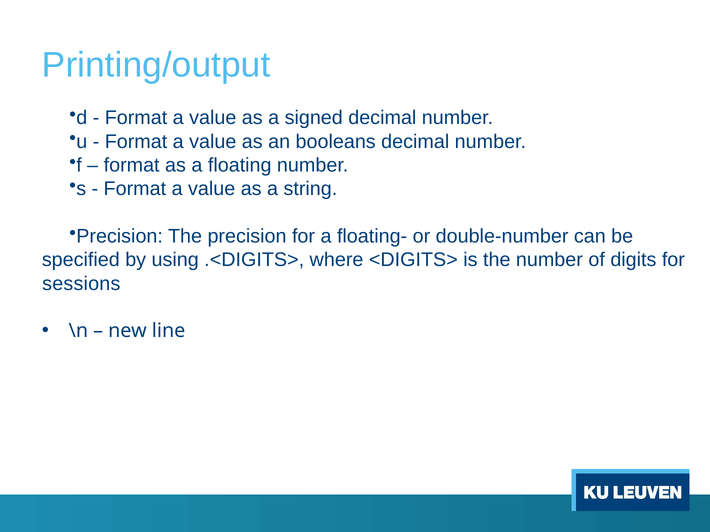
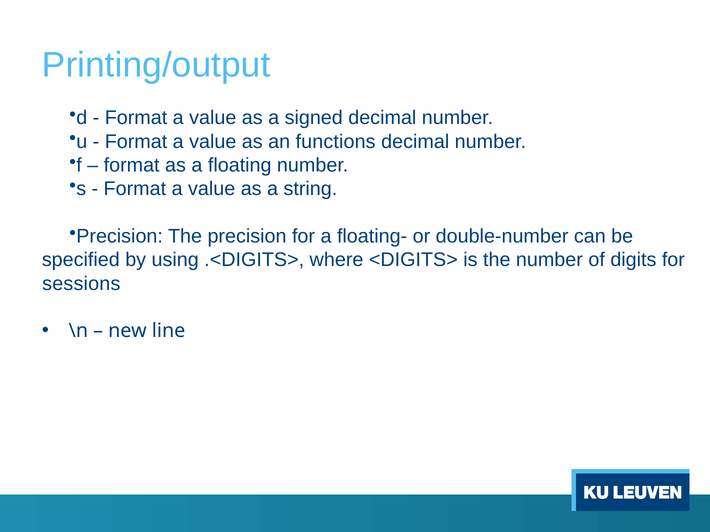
booleans: booleans -> functions (336, 142)
